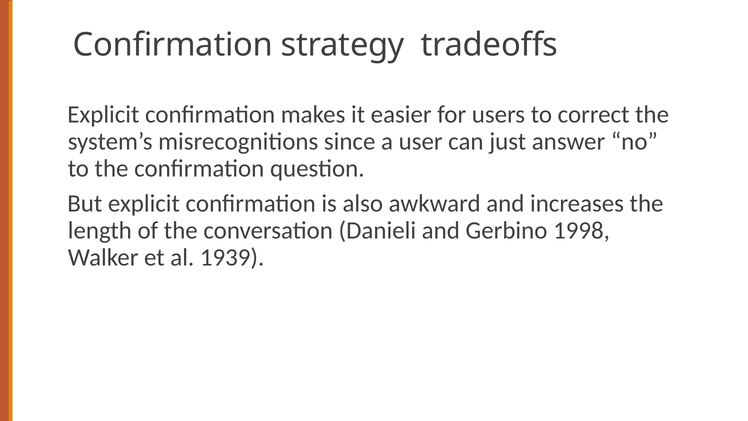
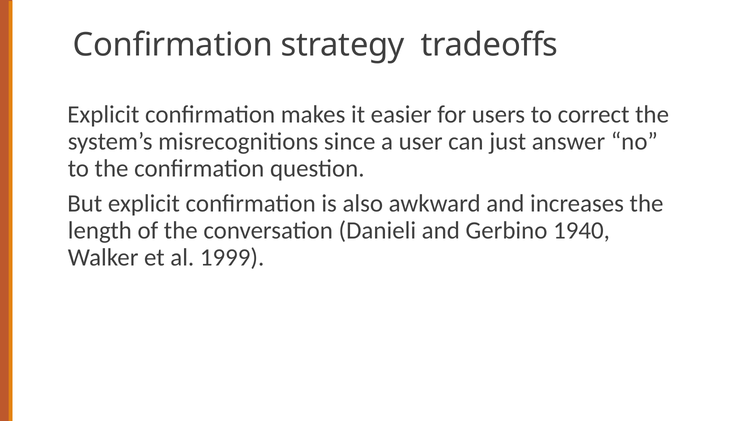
1998: 1998 -> 1940 (582, 230)
1939: 1939 -> 1999 (232, 257)
